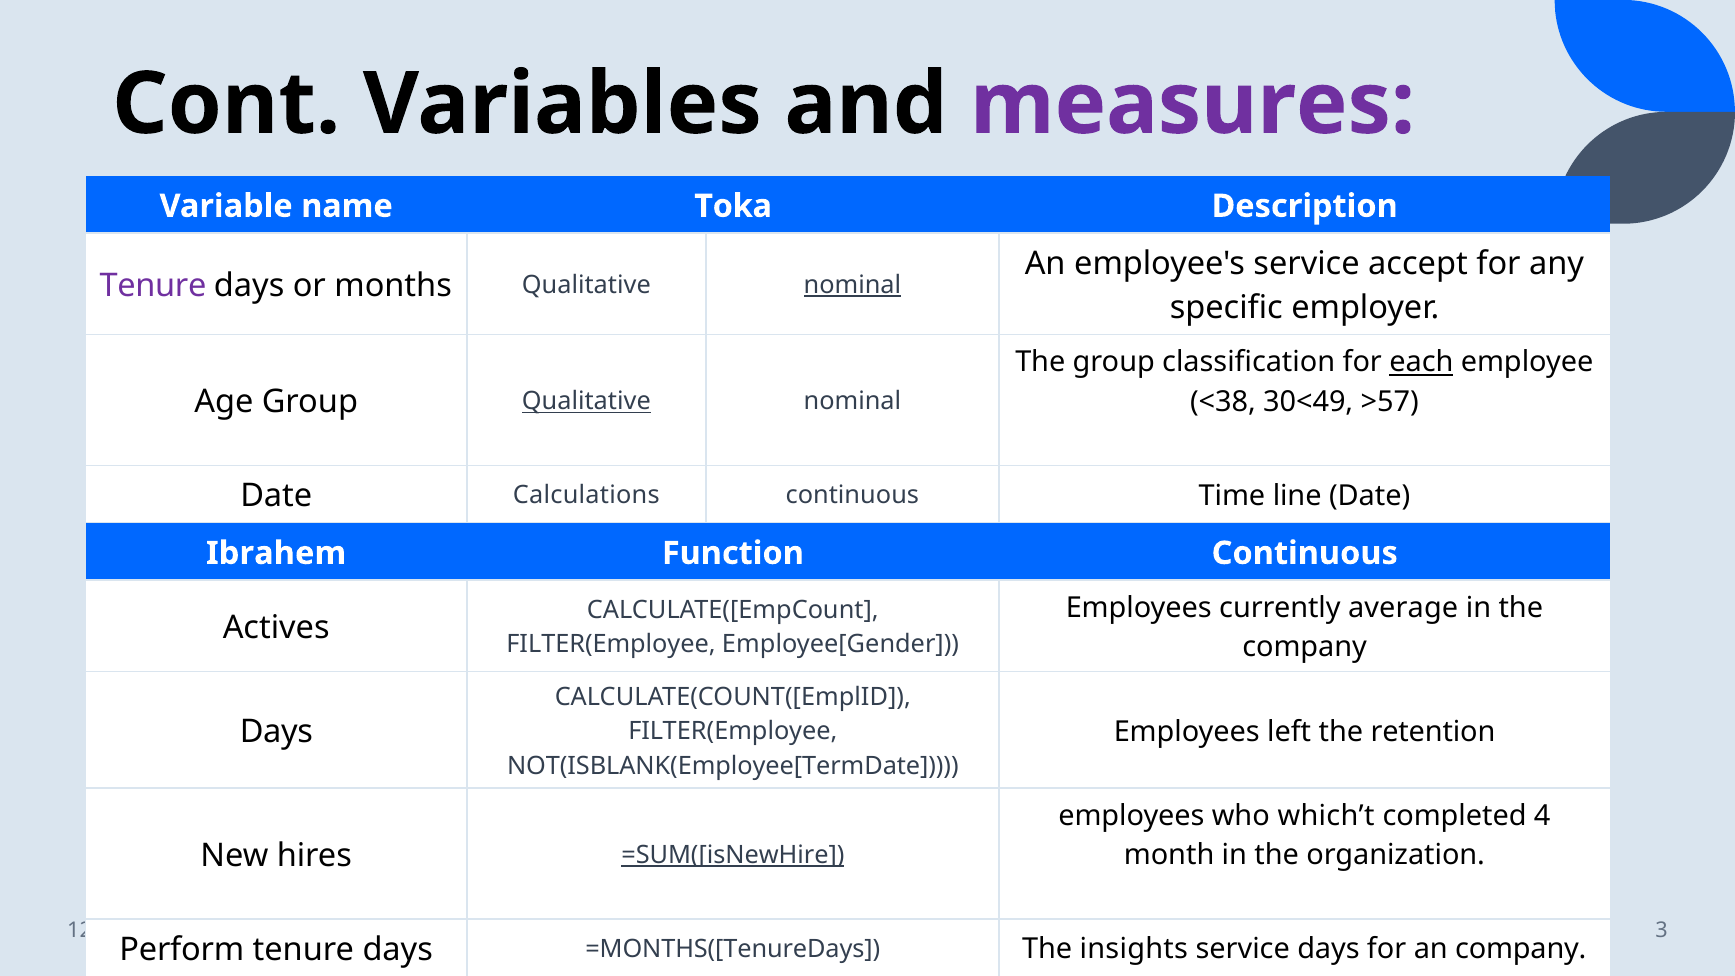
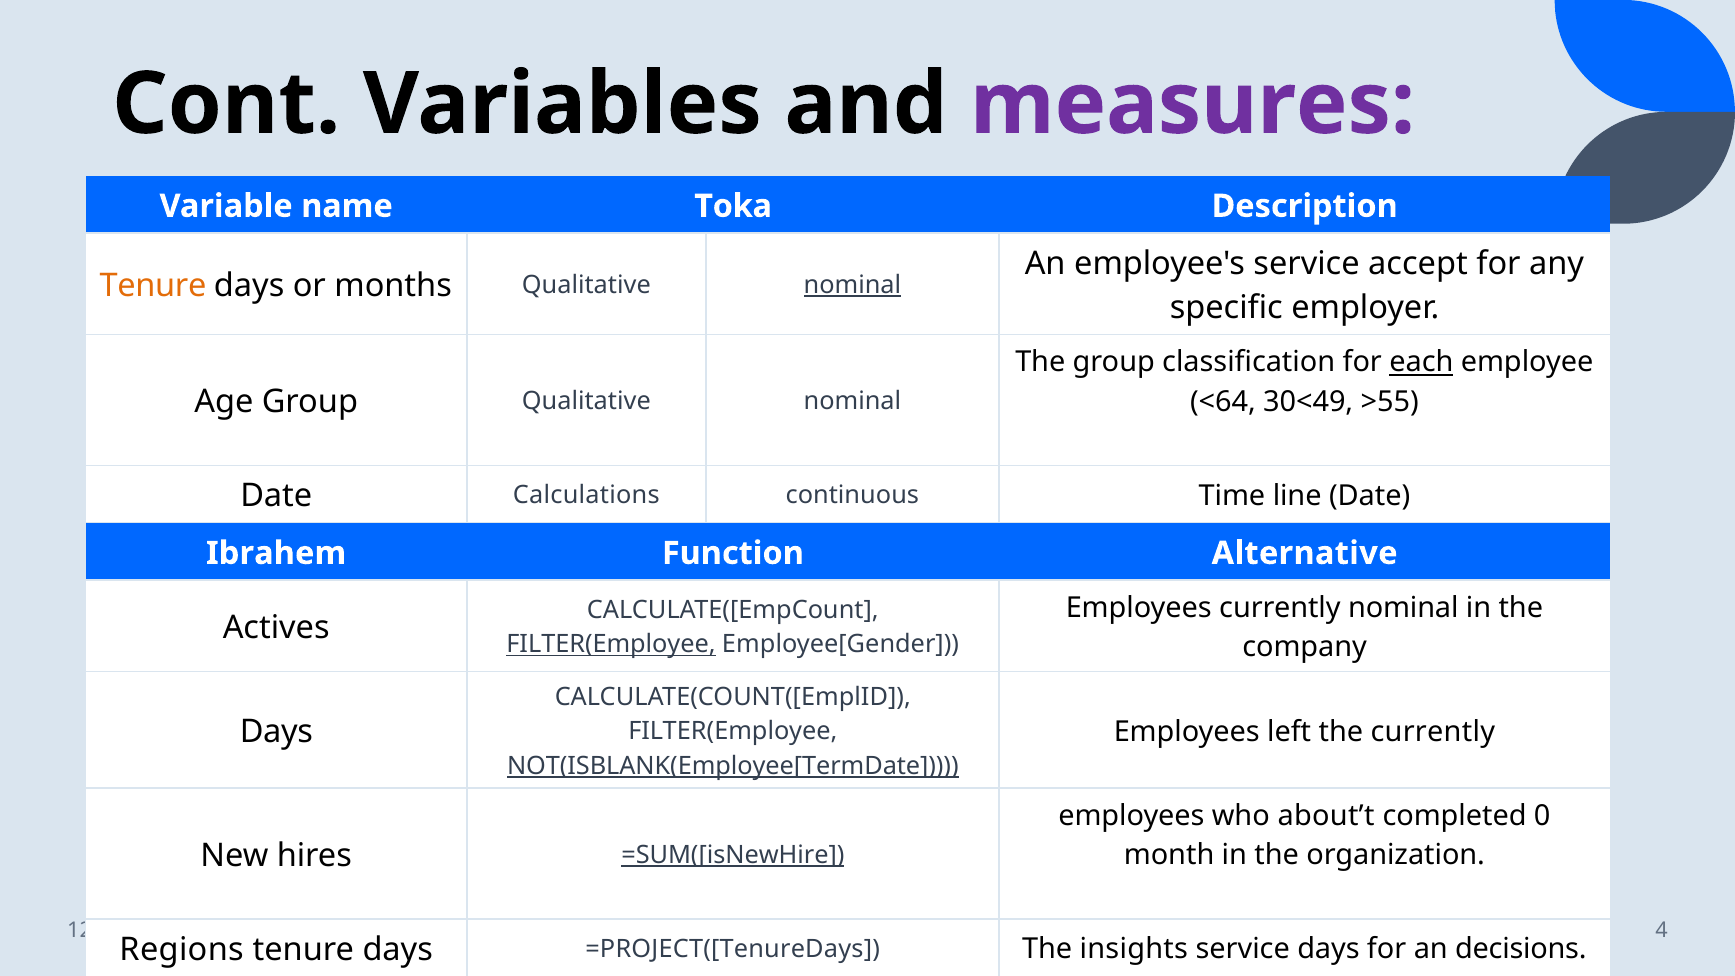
Tenure colour: purple -> orange (153, 286)
Qualitative underline: present -> none (586, 401)
<38: <38 -> <64 (1223, 402)
>57: >57 -> >55 (1390, 402)
Function Continuous: Continuous -> Alternative (1305, 553)
currently average: average -> nominal (1403, 608)
FILTER(Employee underline: none -> present (611, 645)
the retention: retention -> currently (1433, 732)
NOT(ISBLANK(Employee[TermDate underline: none -> present (733, 766)
which’t: which’t -> about’t (1326, 816)
4: 4 -> 0 (1542, 816)
3: 3 -> 4 (1662, 930)
Perform: Perform -> Regions (182, 949)
=MONTHS([TenureDays: =MONTHS([TenureDays -> =PROJECT([TenureDays (733, 949)
an company: company -> decisions (1521, 949)
